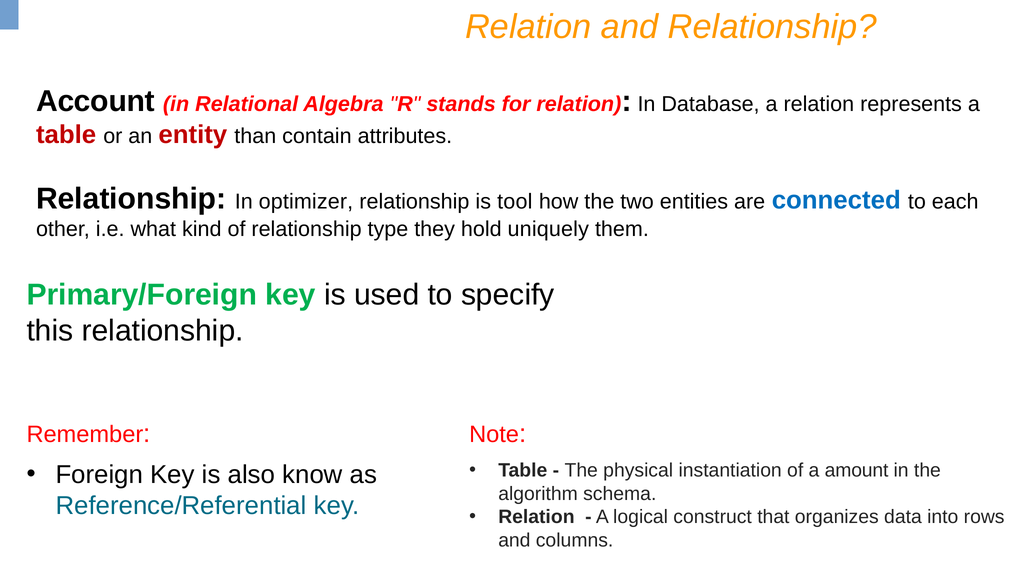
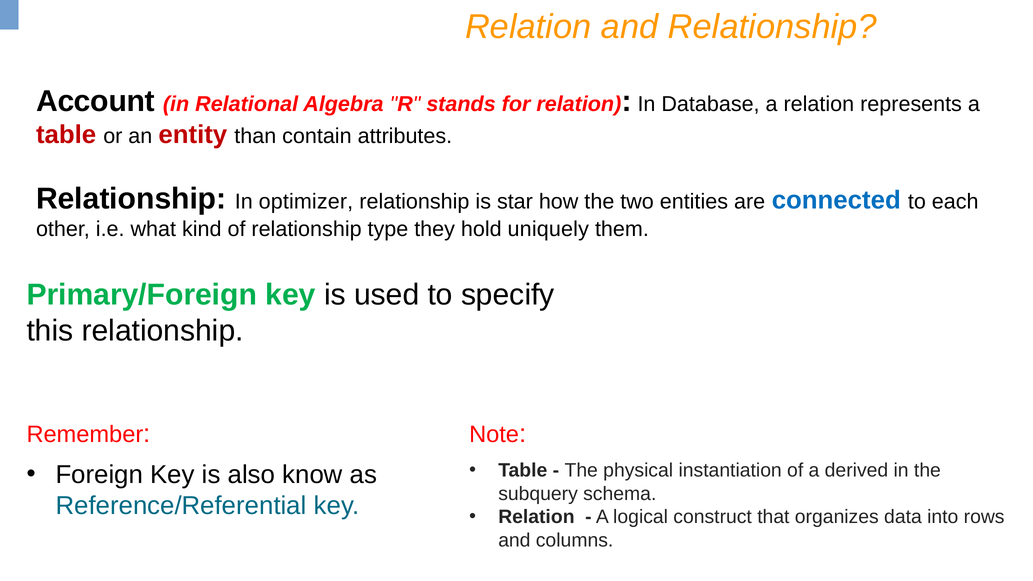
tool: tool -> star (515, 201)
amount: amount -> derived (856, 471)
algorithm: algorithm -> subquery (538, 494)
